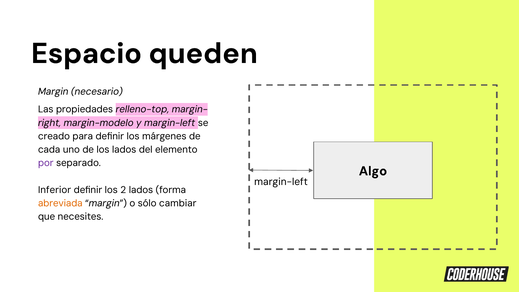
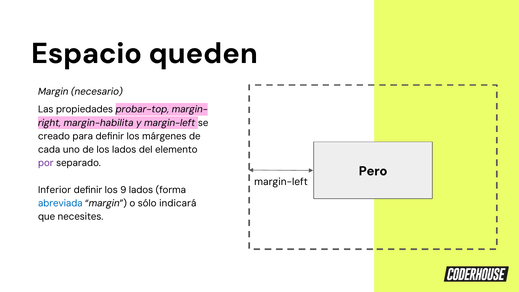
relleno-top: relleno-top -> probar-top (142, 109)
margin-modelo: margin-modelo -> margin-habilita (99, 123)
Algo: Algo -> Pero (373, 171)
2: 2 -> 9 (123, 190)
abreviada colour: orange -> blue (60, 203)
cambiar: cambiar -> indicará (178, 203)
